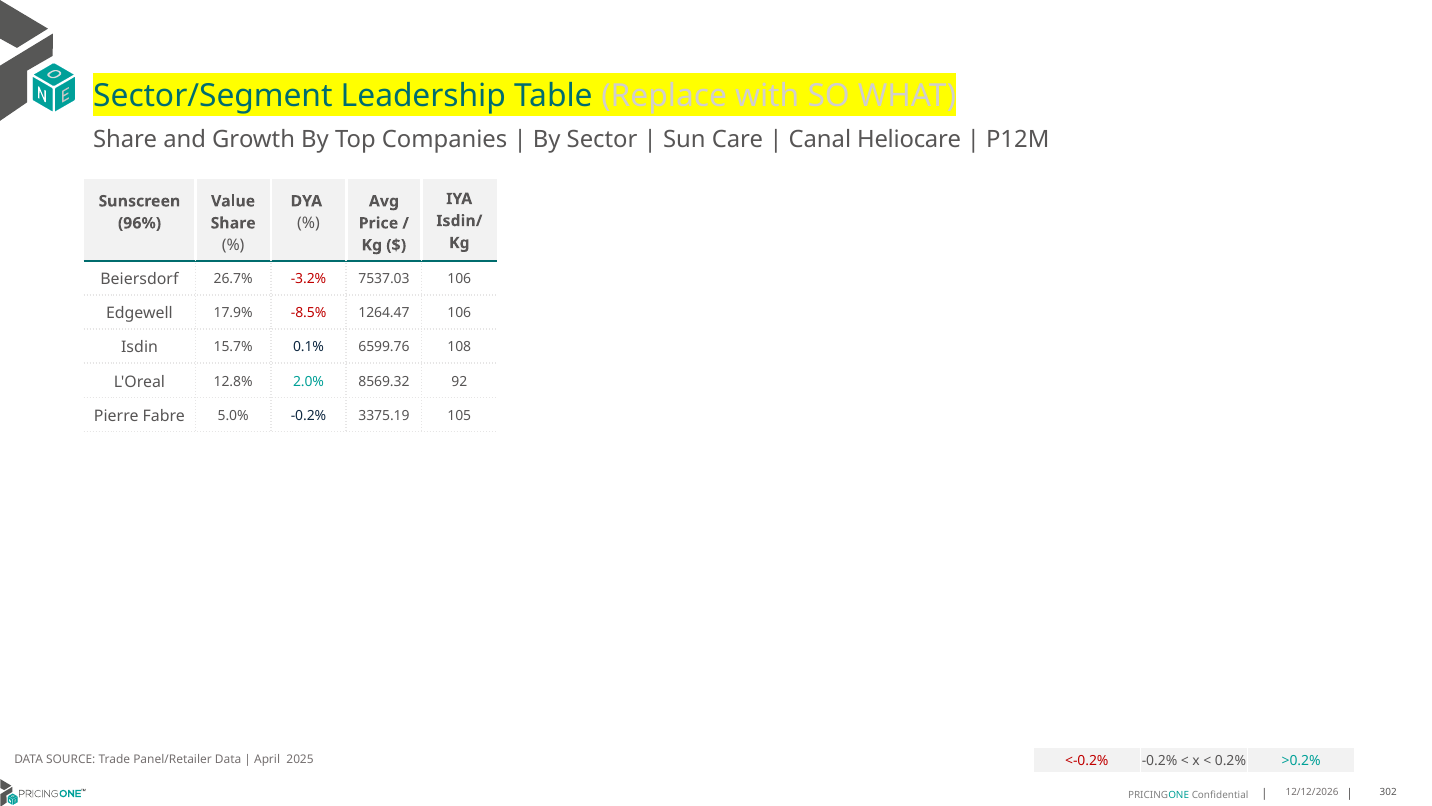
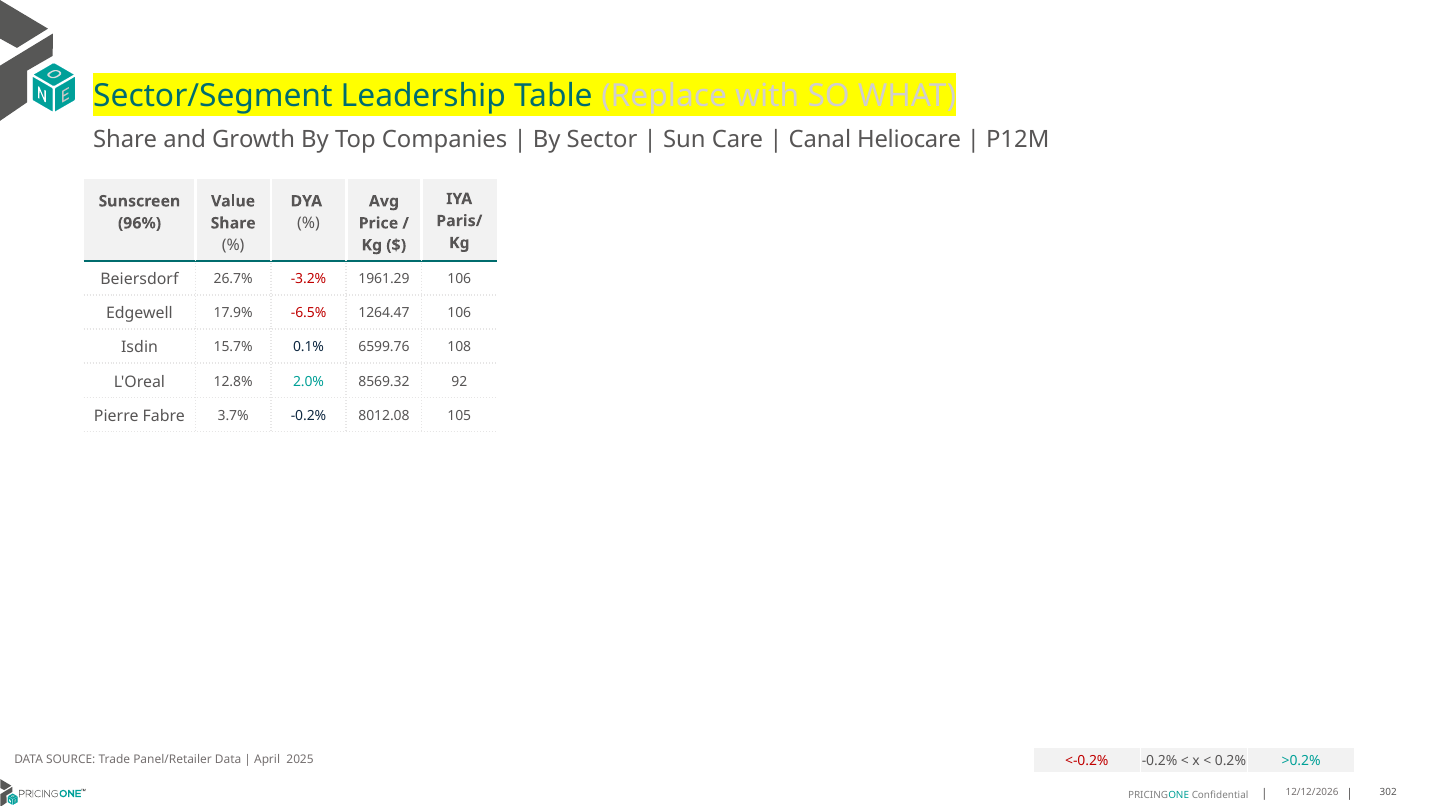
Isdin/: Isdin/ -> Paris/ (459, 221)
7537.03: 7537.03 -> 1961.29 (384, 279)
-8.5%: -8.5% -> -6.5% (309, 313)
5.0%: 5.0% -> 3.7% (233, 415)
3375.19: 3375.19 -> 8012.08 (384, 415)
